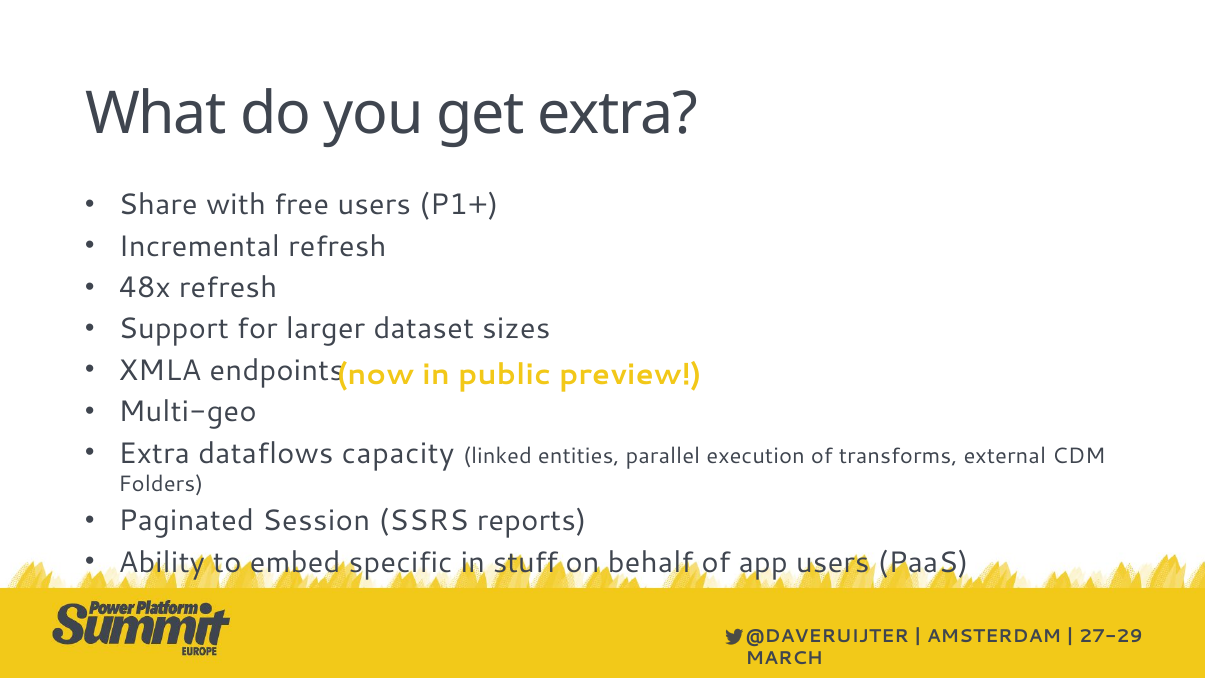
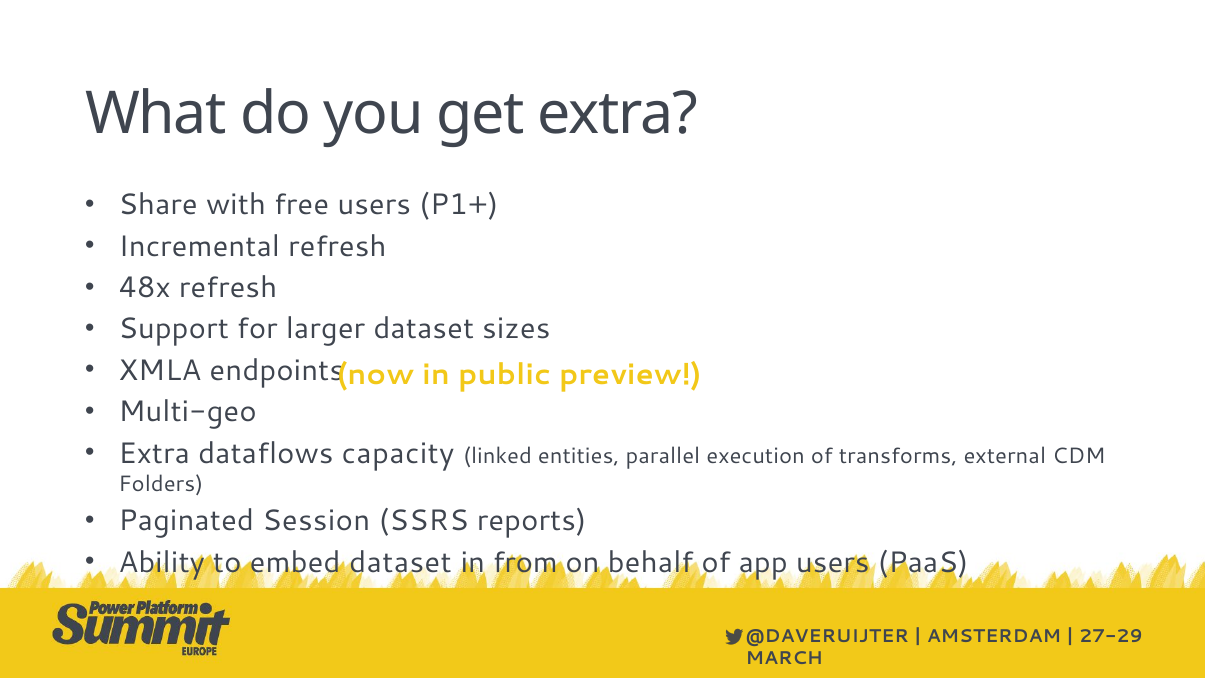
embed specific: specific -> dataset (401, 562)
stuff: stuff -> from (525, 562)
